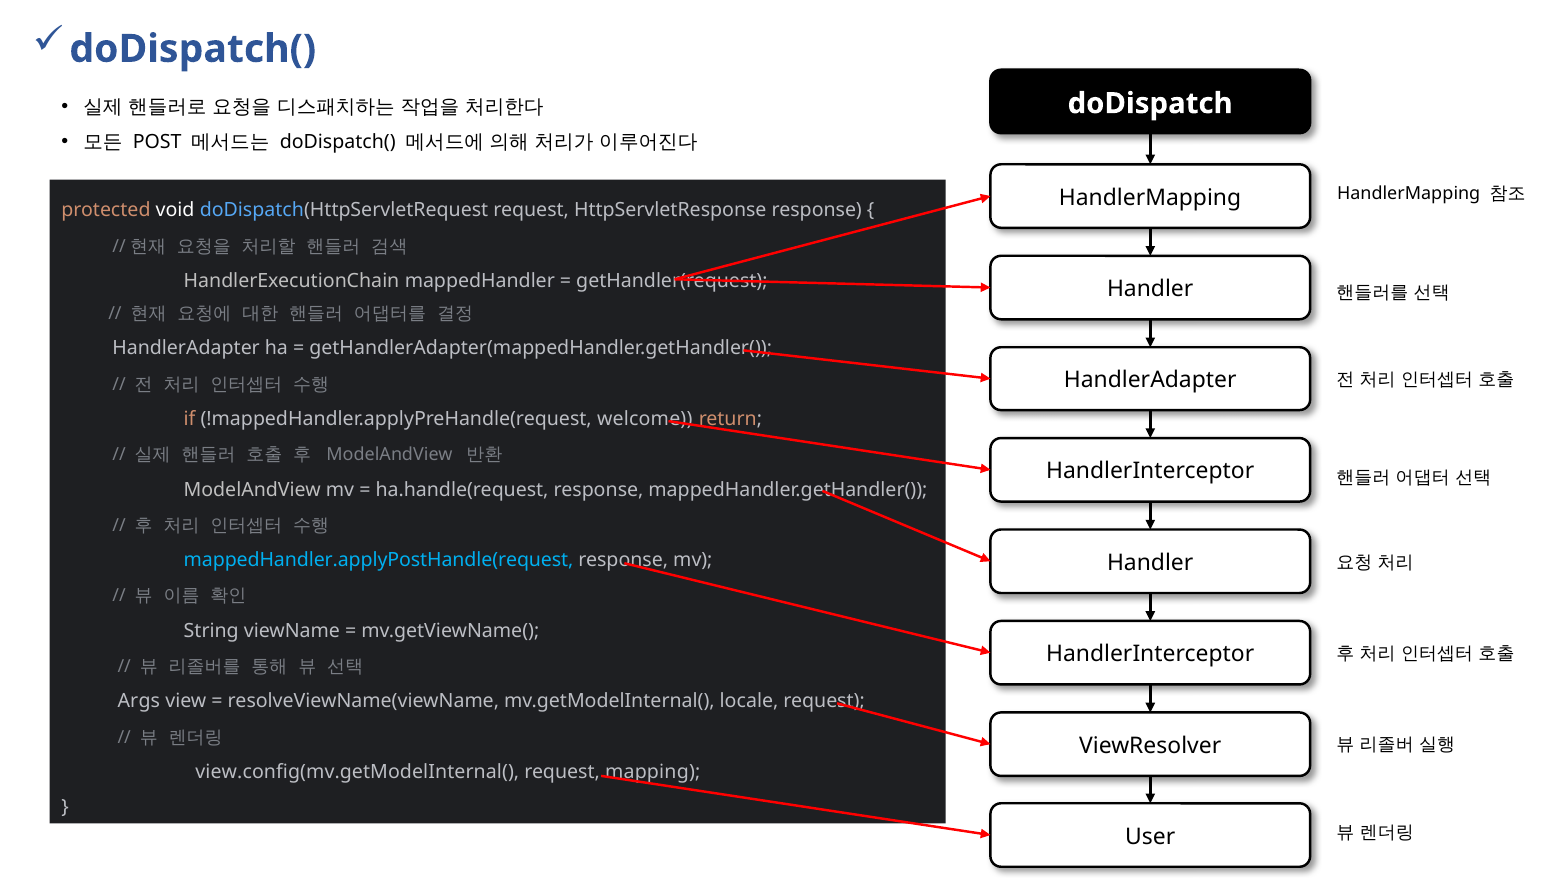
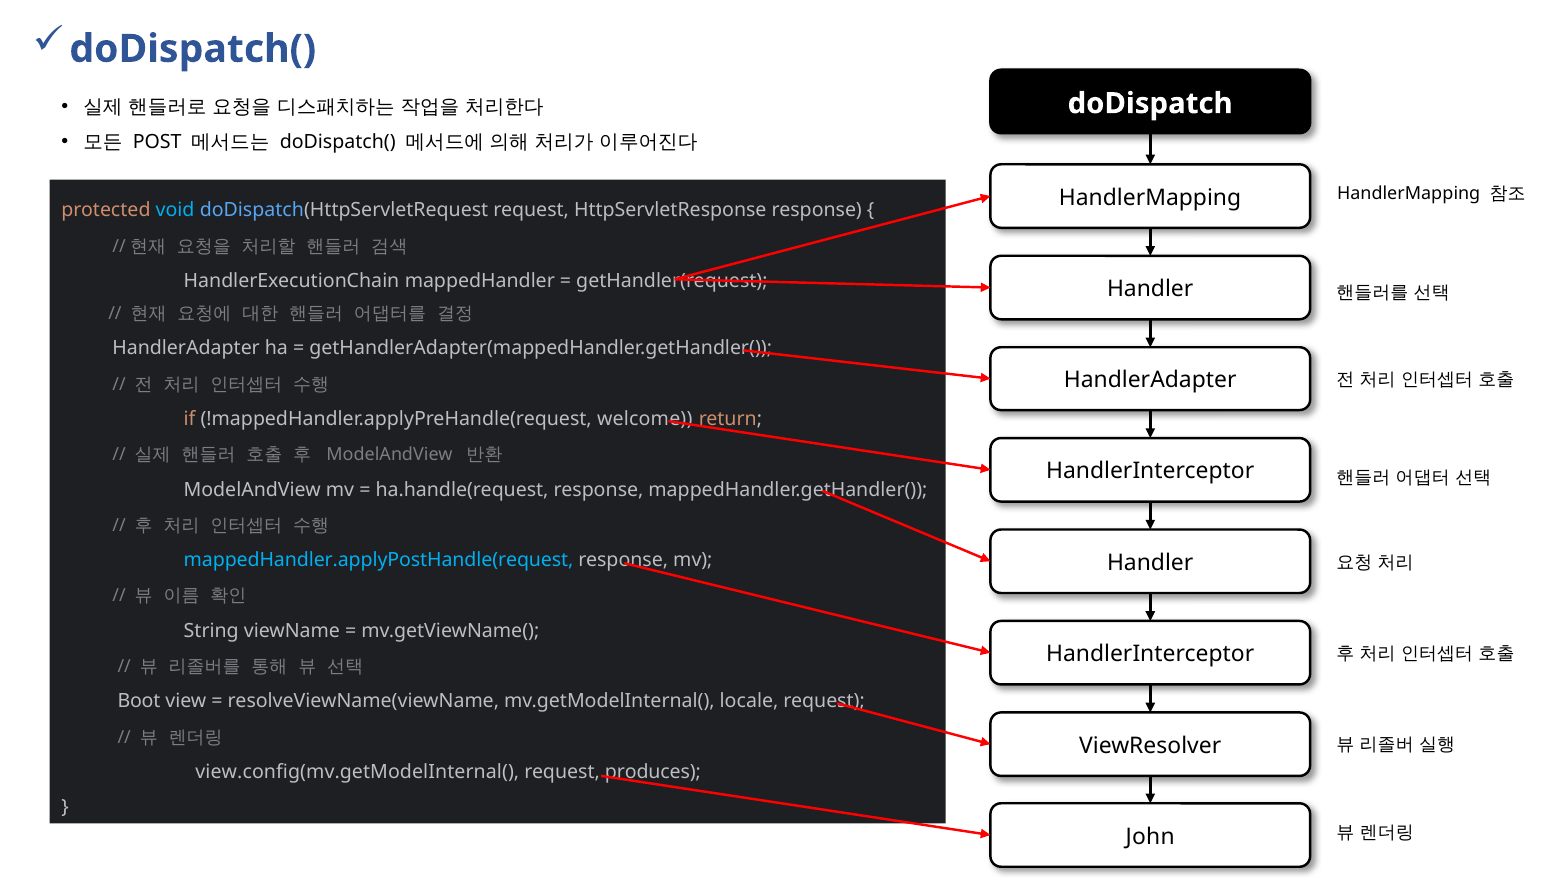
void colour: white -> light blue (175, 210)
Args: Args -> Boot (139, 701)
mapping: mapping -> produces (653, 772)
User: User -> John (1150, 837)
